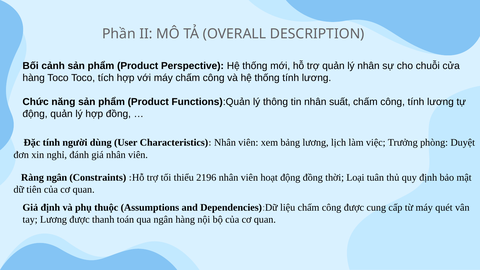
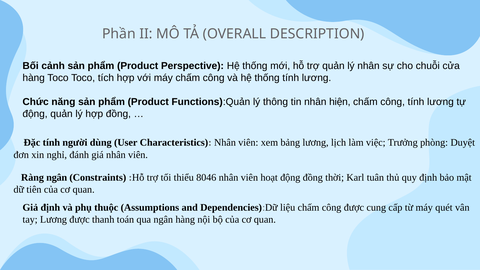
suất: suất -> hiện (340, 102)
2196: 2196 -> 8046 (206, 178)
Loại: Loại -> Karl (355, 178)
